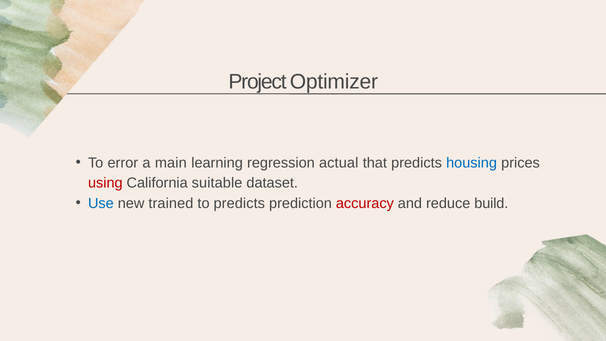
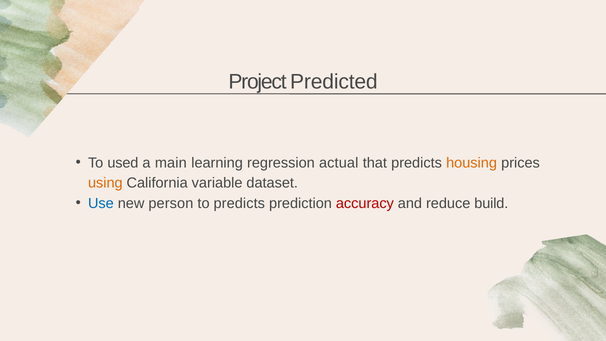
Optimizer: Optimizer -> Predicted (334, 82)
error: error -> used (123, 163)
housing colour: blue -> orange (472, 163)
using colour: red -> orange (105, 183)
suitable: suitable -> variable (217, 183)
trained: trained -> person (171, 203)
